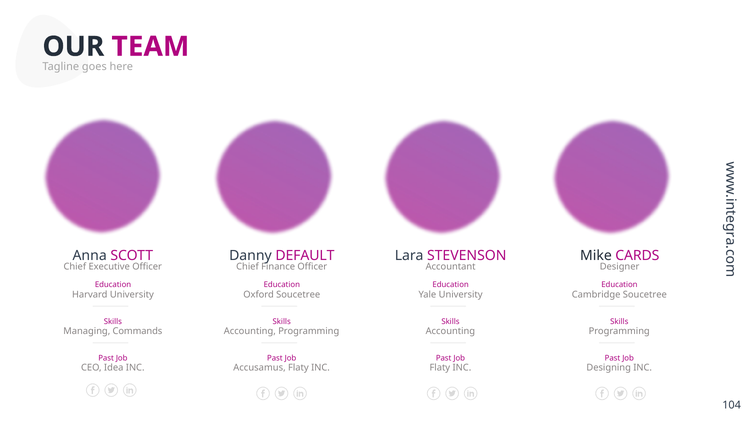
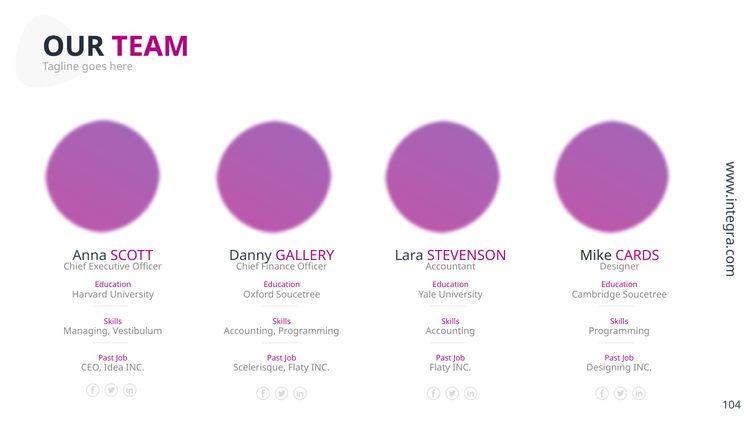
DEFAULT: DEFAULT -> GALLERY (305, 256)
Commands: Commands -> Vestibulum (137, 332)
Accusamus: Accusamus -> Scelerisque (260, 368)
